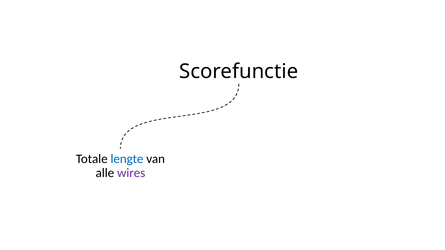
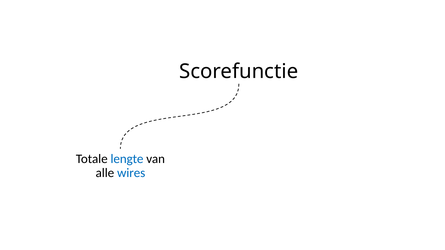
wires colour: purple -> blue (131, 173)
